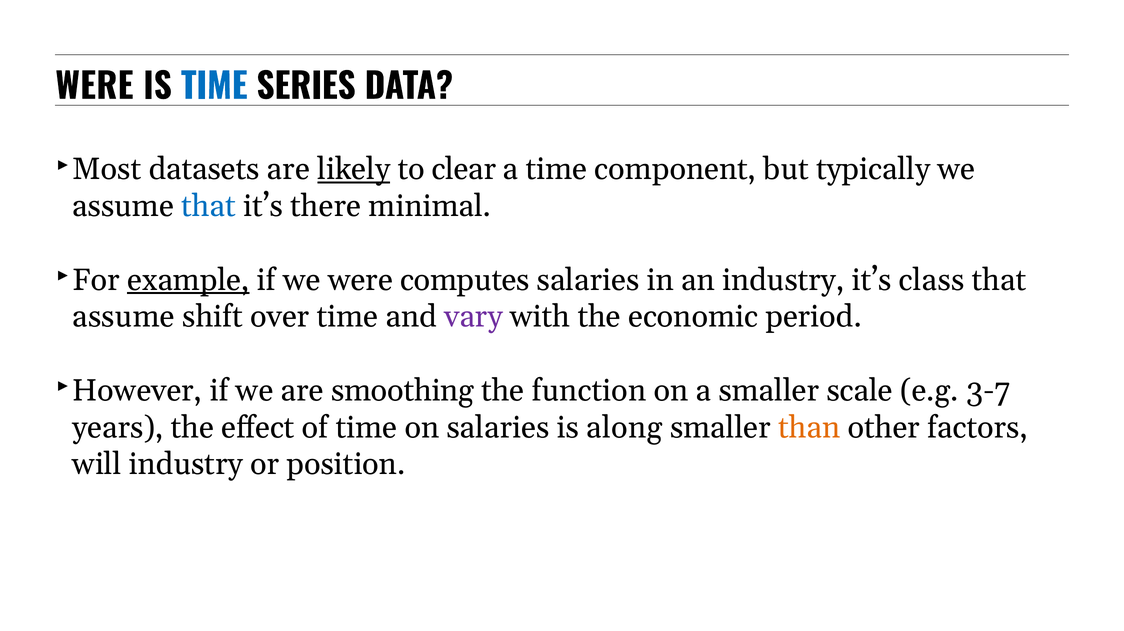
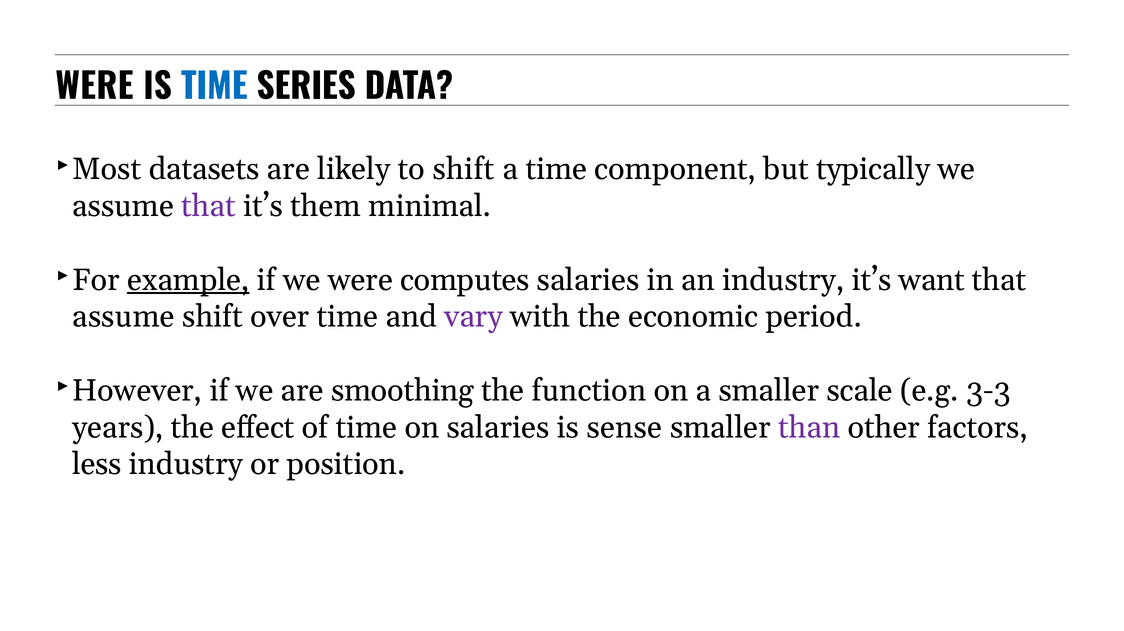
likely underline: present -> none (354, 169)
to clear: clear -> shift (464, 169)
that colour: blue -> purple (208, 206)
there: there -> them (326, 206)
class: class -> want (932, 280)
3-7: 3-7 -> 3-3 (988, 391)
along: along -> sense (624, 428)
than colour: orange -> purple (809, 428)
will: will -> less (97, 464)
